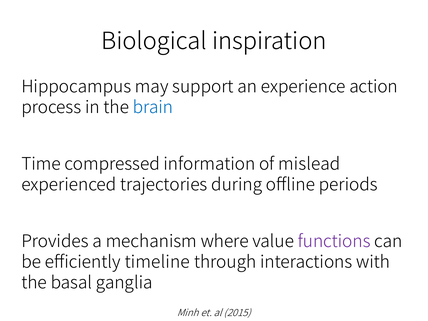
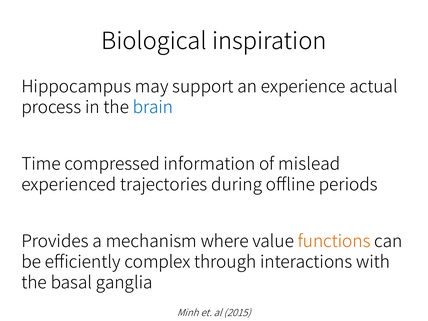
action: action -> actual (373, 87)
functions colour: purple -> orange (334, 242)
timeline: timeline -> complex (157, 262)
